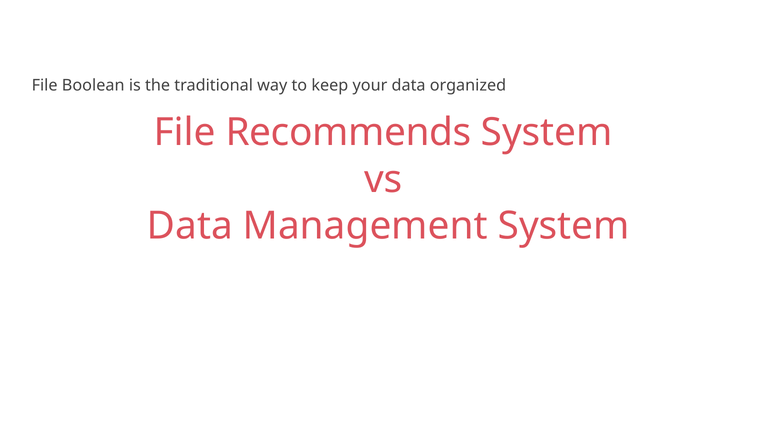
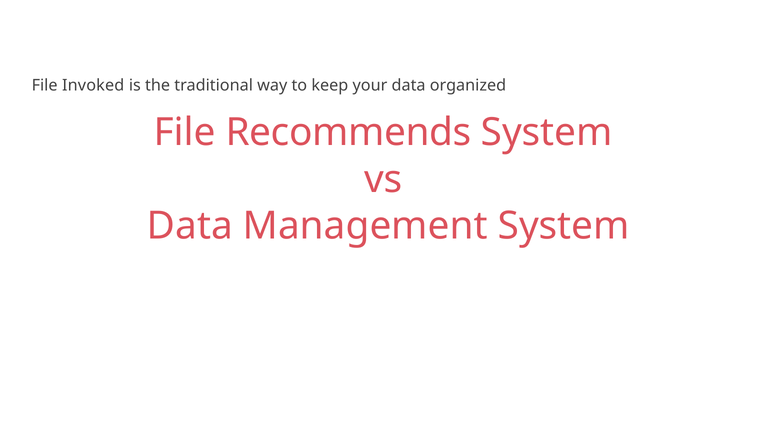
Boolean: Boolean -> Invoked (93, 85)
